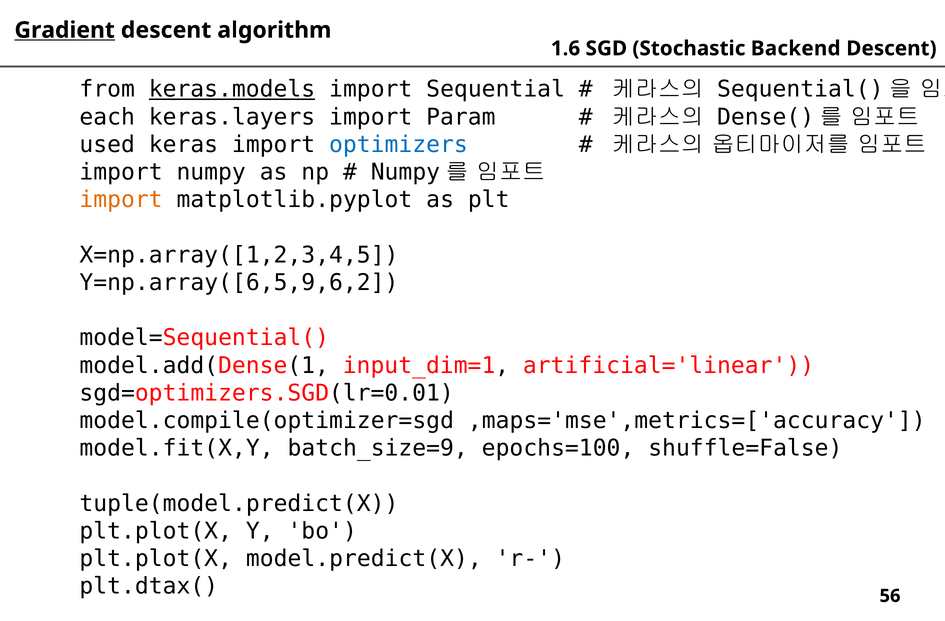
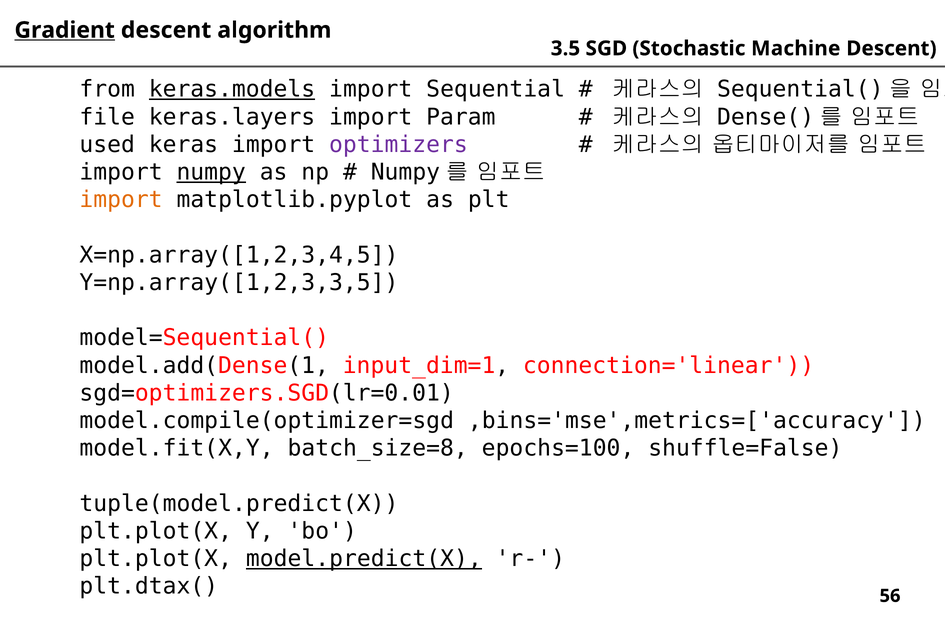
1.6: 1.6 -> 3.5 (565, 48)
Backend: Backend -> Machine (796, 48)
each: each -> file (107, 117)
optimizers colour: blue -> purple (398, 145)
numpy underline: none -> present (211, 172)
Y=np.array([6,5,9,6,2: Y=np.array([6,5,9,6,2 -> Y=np.array([1,2,3,3,5 (239, 282)
artificial='linear: artificial='linear -> connection='linear (669, 365)
,maps='mse',metrics=['accuracy: ,maps='mse',metrics=['accuracy -> ,bins='mse',metrics=['accuracy (697, 420)
batch_size=9: batch_size=9 -> batch_size=8 (378, 448)
model.predict(X underline: none -> present (364, 558)
